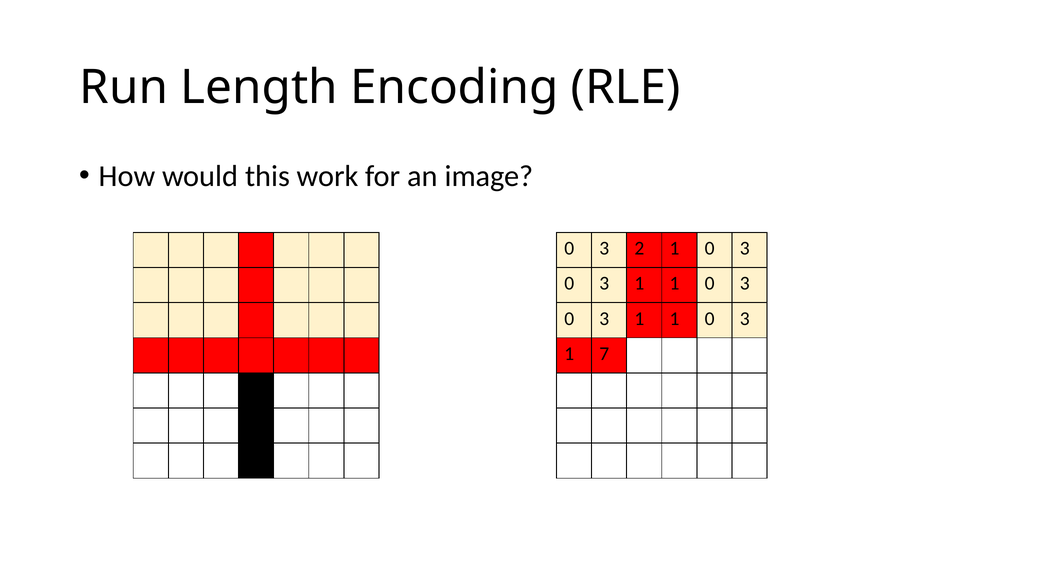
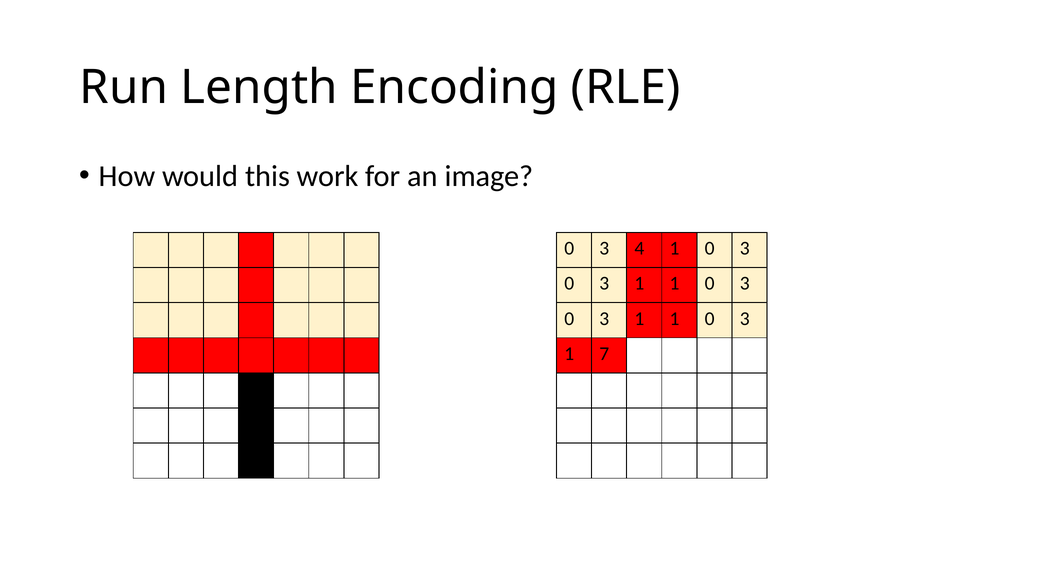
2: 2 -> 4 (639, 248)
